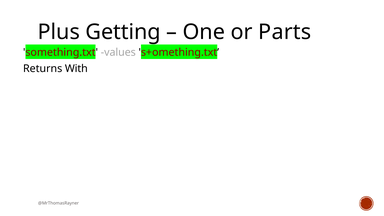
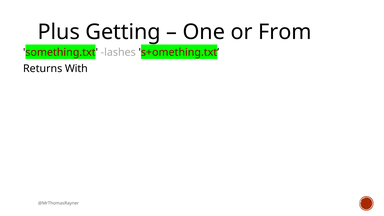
Parts: Parts -> From (285, 32)
values: values -> lashes (118, 52)
